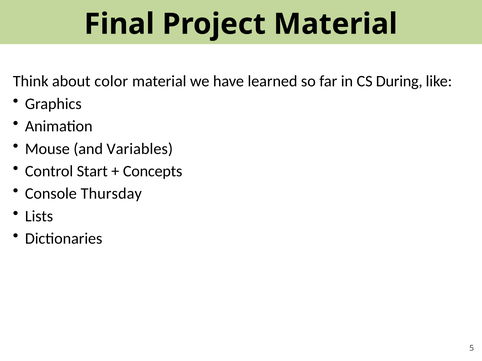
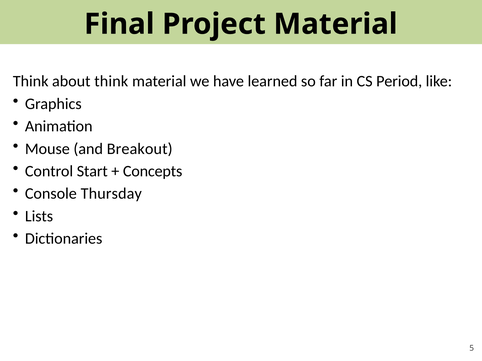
about color: color -> think (111, 81)
During: During -> Period (399, 81)
Variables: Variables -> Breakout (140, 149)
